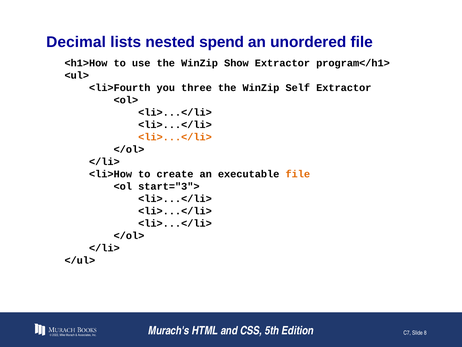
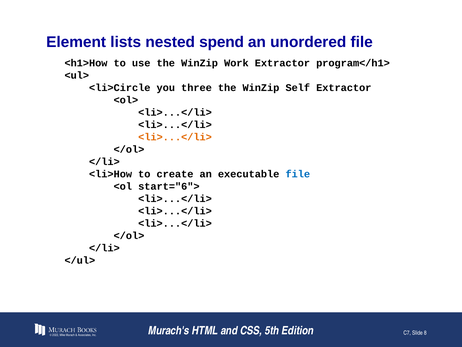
Decimal: Decimal -> Element (76, 42)
Show: Show -> Work (236, 63)
<li>Fourth: <li>Fourth -> <li>Circle (120, 88)
file colour: orange -> blue (298, 174)
start="3">: start="3"> -> start="6"> (169, 186)
